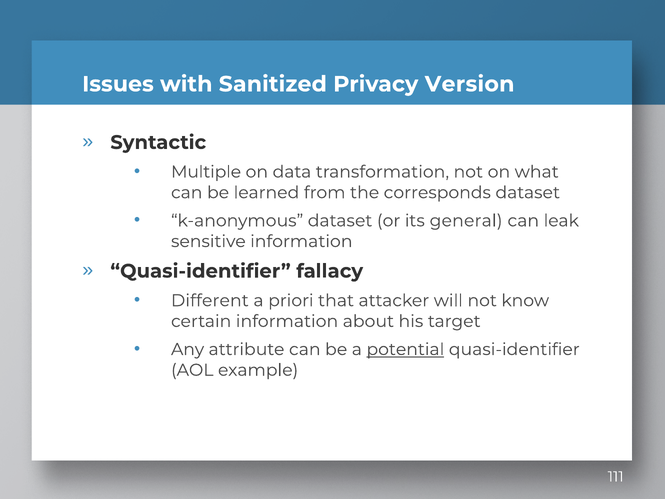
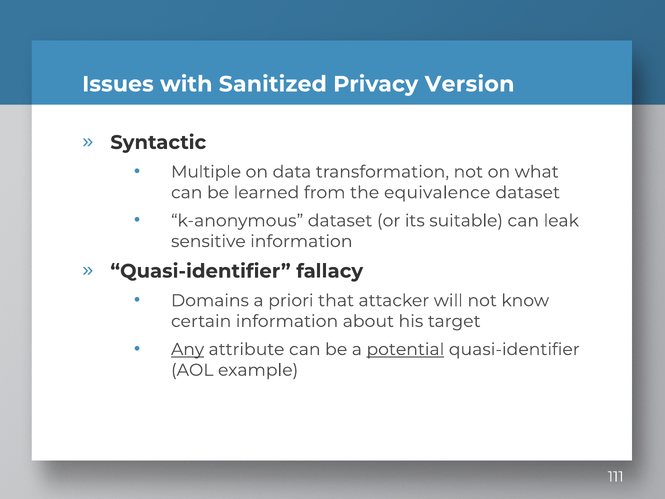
corresponds: corresponds -> equivalence (437, 192)
general: general -> suitable (466, 221)
Different: Different -> Domains (210, 300)
Any underline: none -> present (188, 349)
